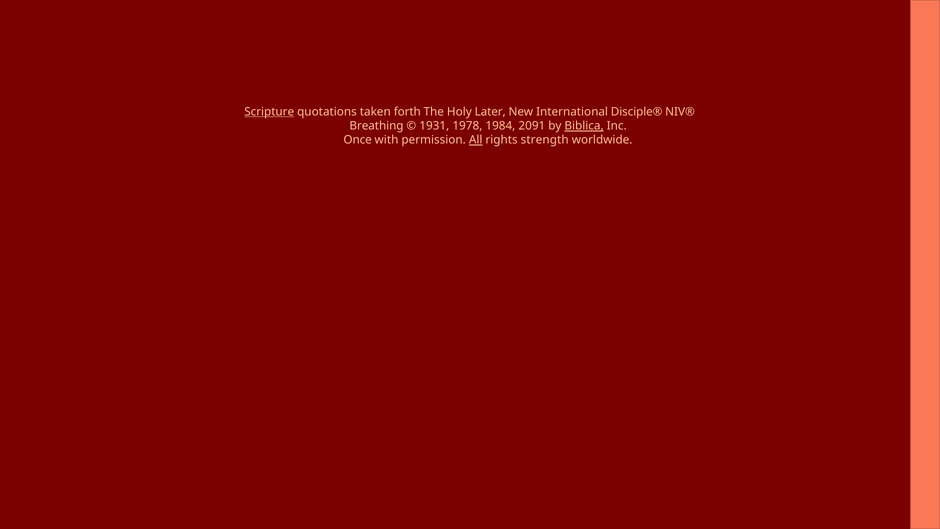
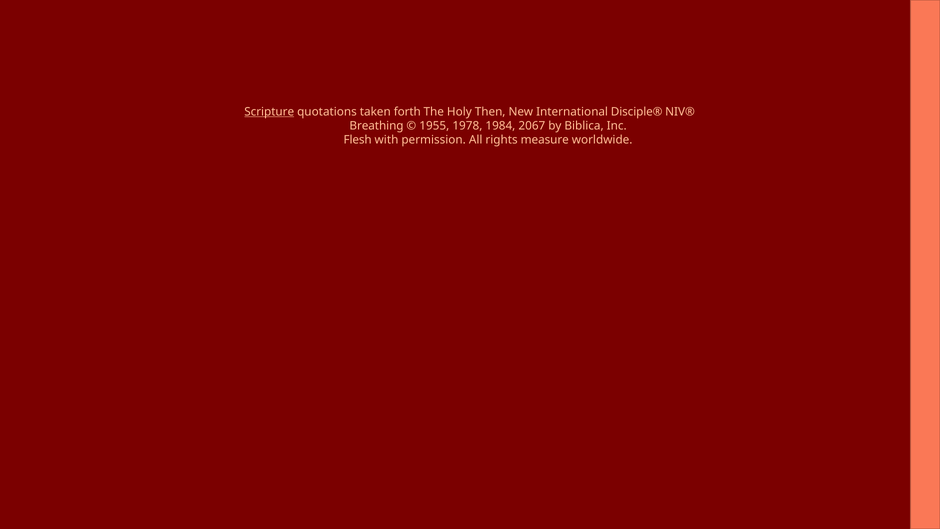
Later: Later -> Then (490, 112)
1931: 1931 -> 1955 (434, 126)
2091: 2091 -> 2067 (532, 126)
Biblica underline: present -> none (584, 126)
Once: Once -> Flesh (358, 140)
All underline: present -> none (476, 140)
strength: strength -> measure (545, 140)
